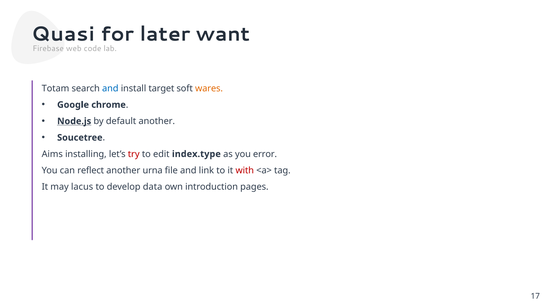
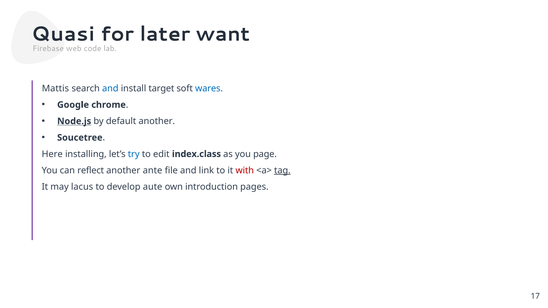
Totam: Totam -> Mattis (55, 88)
wares colour: orange -> blue (209, 88)
Aims: Aims -> Here (52, 154)
try colour: red -> blue (134, 154)
index.type: index.type -> index.class (196, 154)
error: error -> page (265, 154)
urna: urna -> ante (153, 171)
tag underline: none -> present (282, 171)
data: data -> aute (153, 187)
